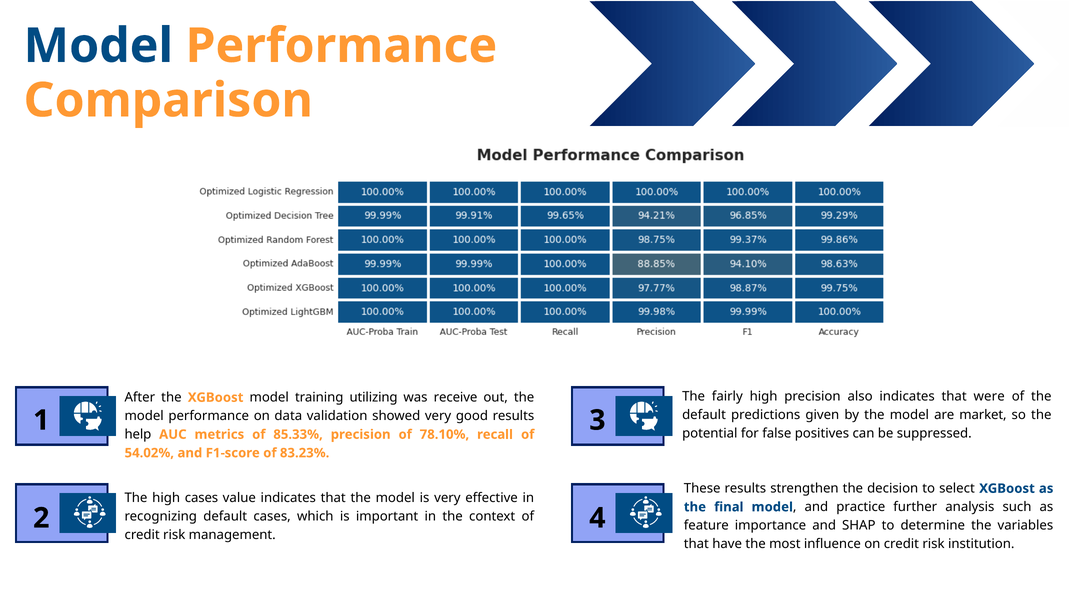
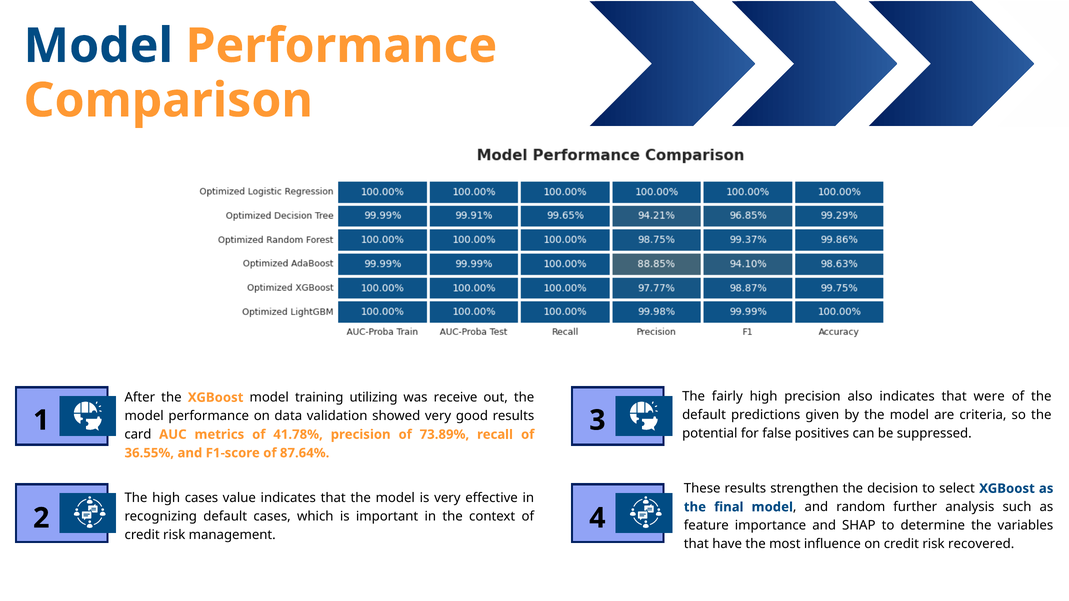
market: market -> criteria (983, 415)
help: help -> card (138, 435)
85.33%: 85.33% -> 41.78% (298, 435)
78.10%: 78.10% -> 73.89% (444, 435)
54.02%: 54.02% -> 36.55% (149, 453)
83.23%: 83.23% -> 87.64% (305, 453)
practice: practice -> random (861, 507)
institution: institution -> recovered (981, 544)
